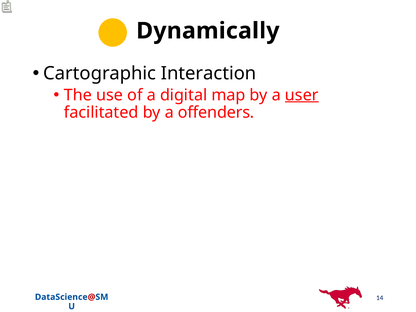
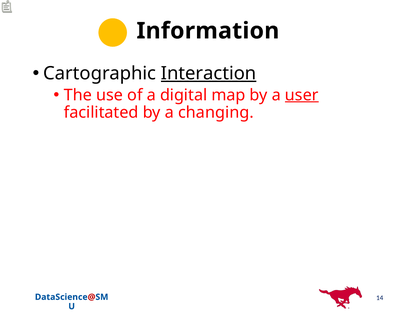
Dynamically: Dynamically -> Information (208, 31)
Interaction underline: none -> present (209, 73)
offenders: offenders -> changing (216, 112)
